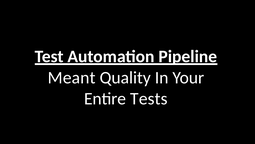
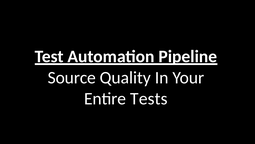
Meant: Meant -> Source (72, 77)
